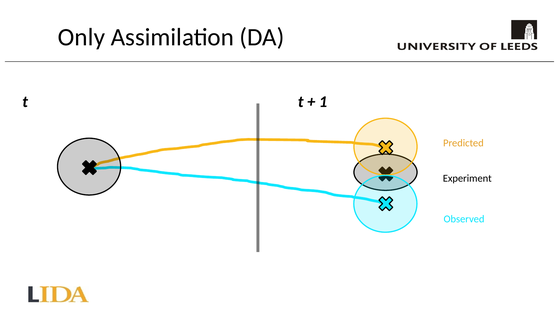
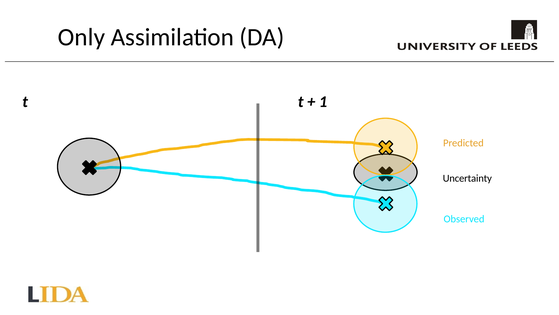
Experiment: Experiment -> Uncertainty (467, 178)
